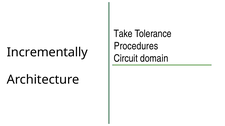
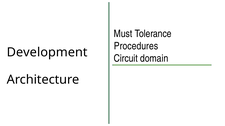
Take: Take -> Must (123, 34)
Incrementally: Incrementally -> Development (47, 53)
